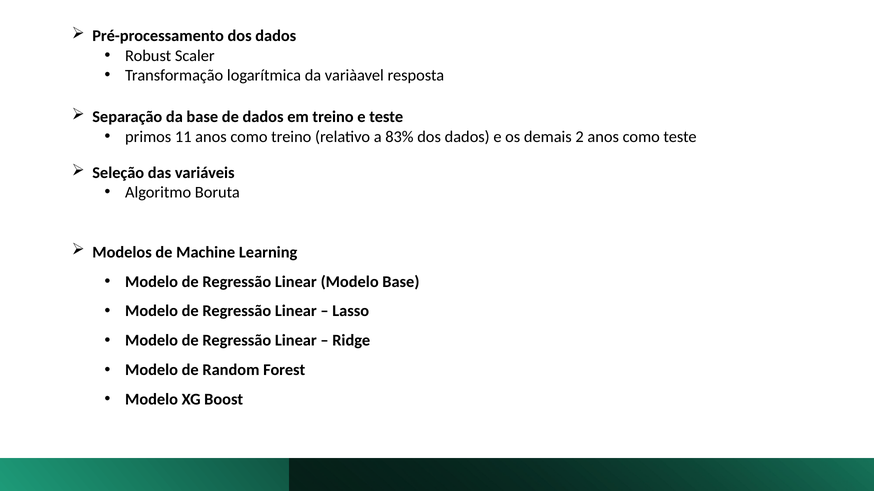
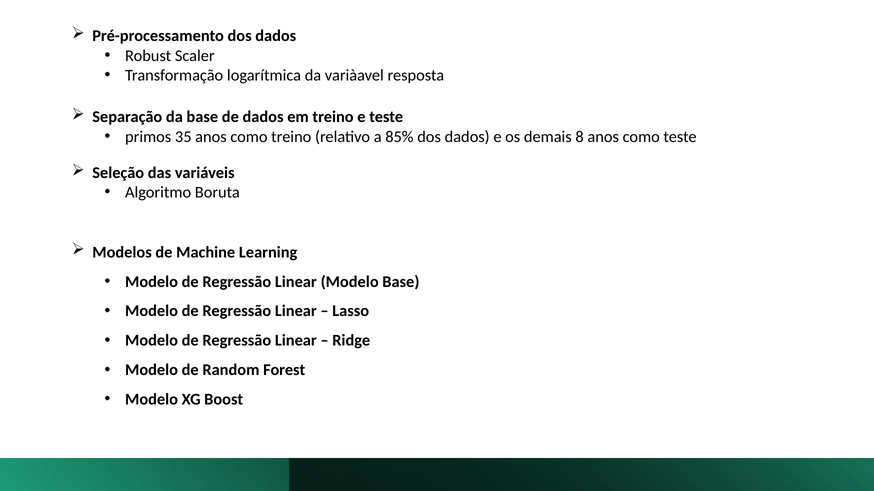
11: 11 -> 35 (183, 137)
83%: 83% -> 85% (399, 137)
2: 2 -> 8 (580, 137)
